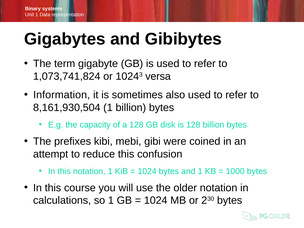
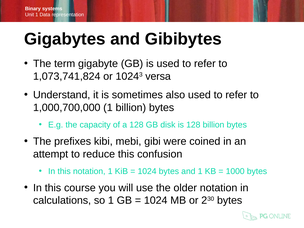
Information: Information -> Understand (62, 95)
8,161,930,504: 8,161,930,504 -> 1,000,700,000 (67, 108)
